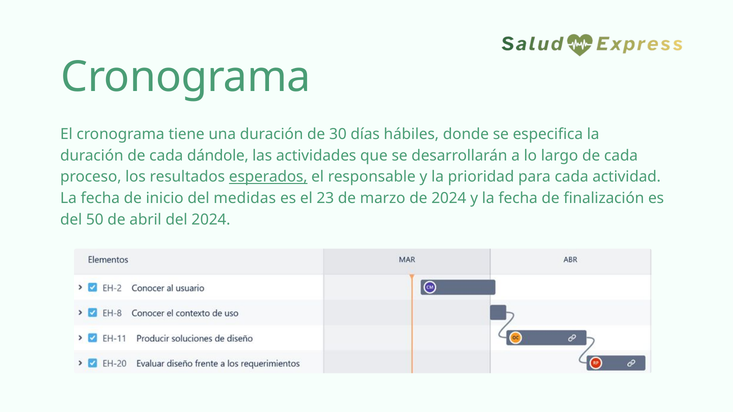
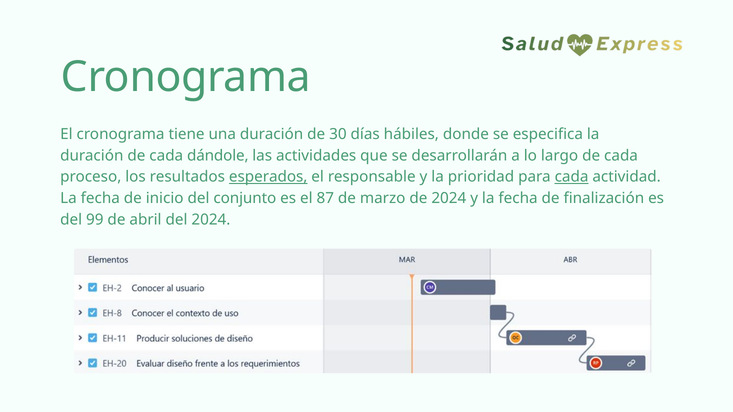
cada underline: none -> present (572, 177)
medidas: medidas -> conjunto (245, 198)
23: 23 -> 87 (325, 198)
50: 50 -> 99 (95, 220)
